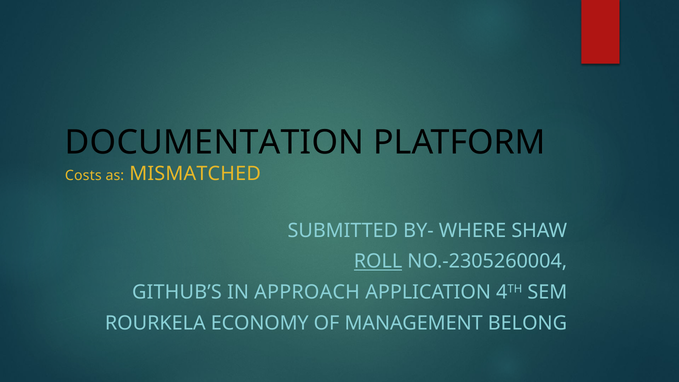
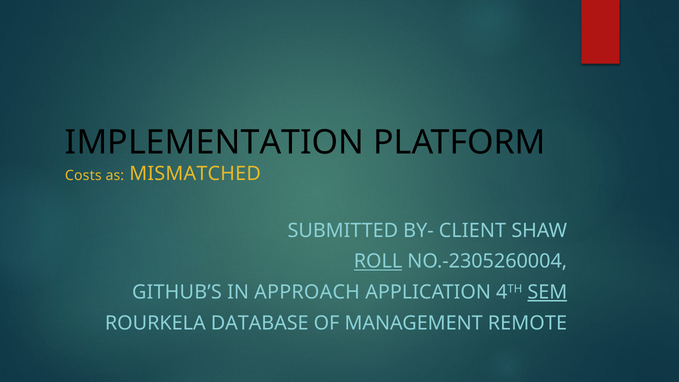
DOCUMENTATION: DOCUMENTATION -> IMPLEMENTATION (215, 142)
WHERE: WHERE -> CLIENT (472, 230)
SEM underline: none -> present (547, 292)
ECONOMY: ECONOMY -> DATABASE (260, 323)
BELONG: BELONG -> REMOTE (527, 323)
